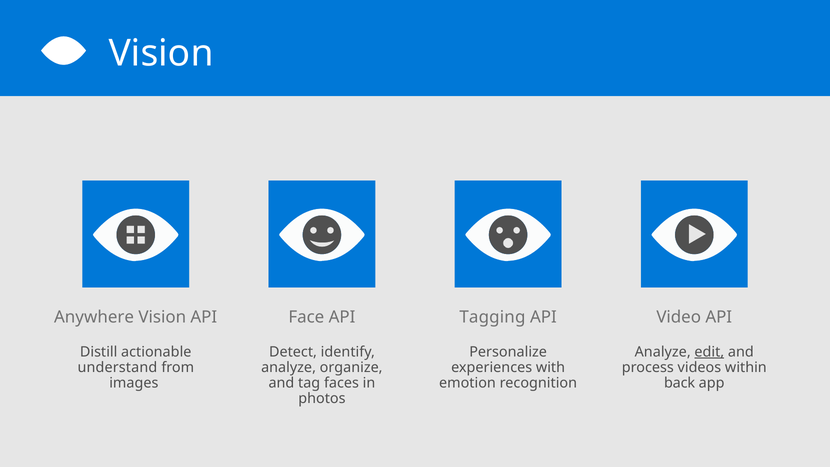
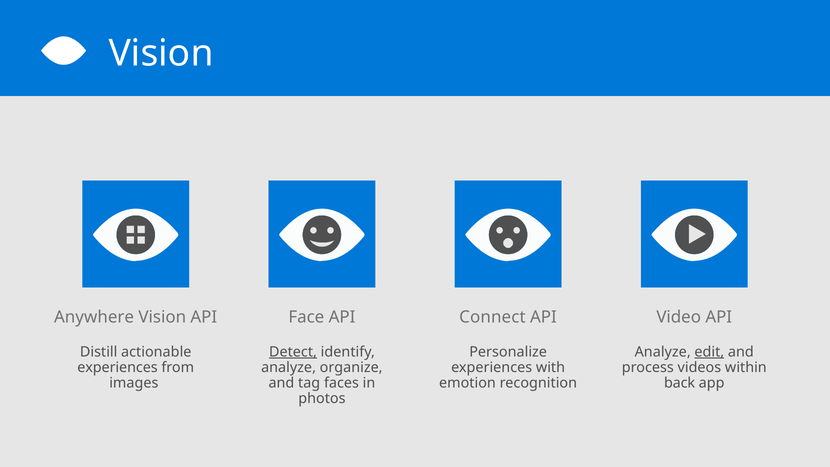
Tagging: Tagging -> Connect (492, 317)
Detect underline: none -> present (293, 352)
understand: understand -> experiences (117, 367)
